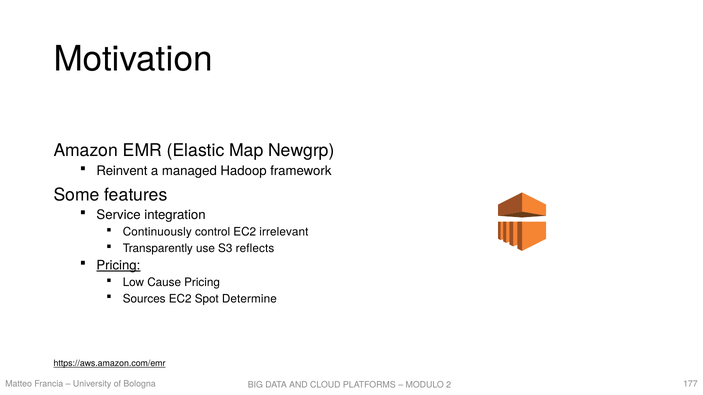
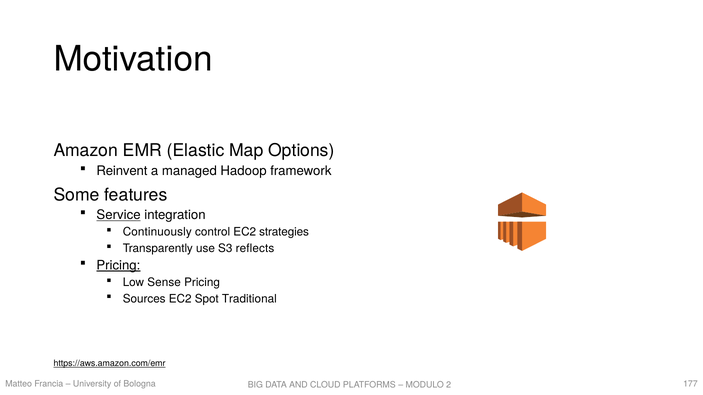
Newgrp: Newgrp -> Options (301, 151)
Service underline: none -> present (119, 215)
irrelevant: irrelevant -> strategies (284, 232)
Cause: Cause -> Sense (164, 283)
Determine: Determine -> Traditional (249, 299)
